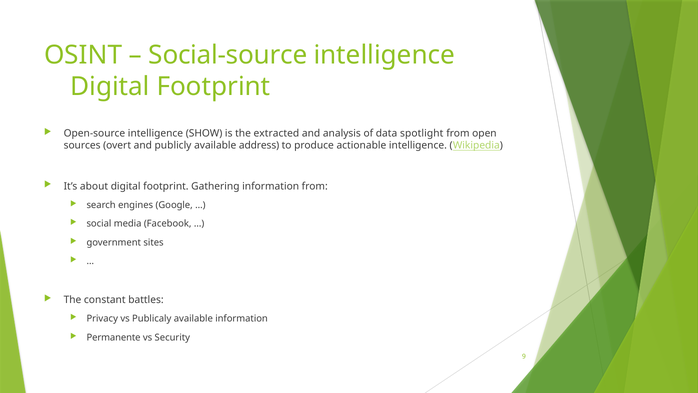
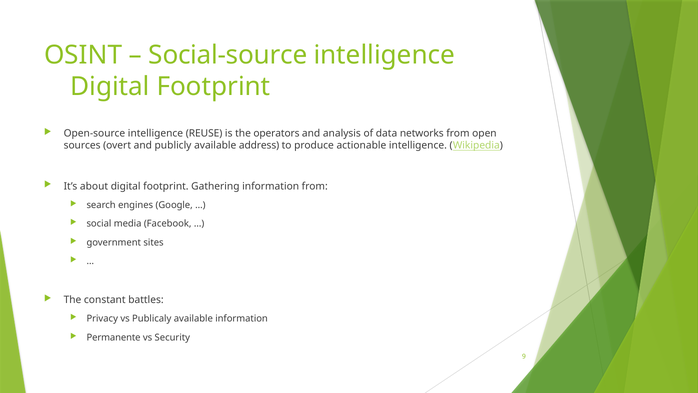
SHOW: SHOW -> REUSE (204, 133)
extracted: extracted -> operators (276, 133)
spotlight: spotlight -> networks (422, 133)
